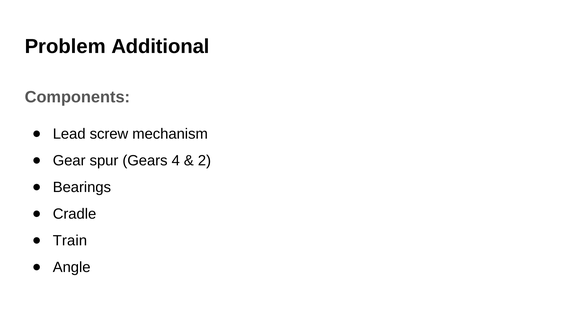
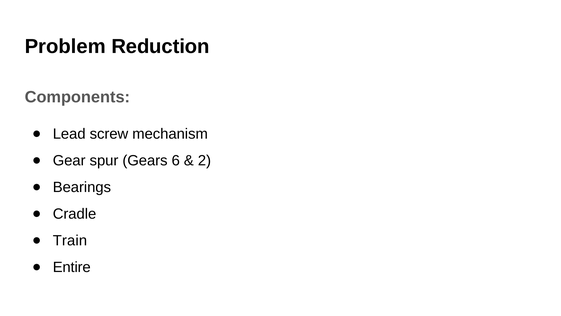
Additional: Additional -> Reduction (160, 46)
4: 4 -> 6 (176, 161)
Angle: Angle -> Entire (72, 267)
